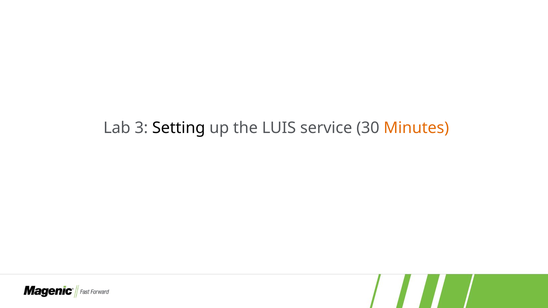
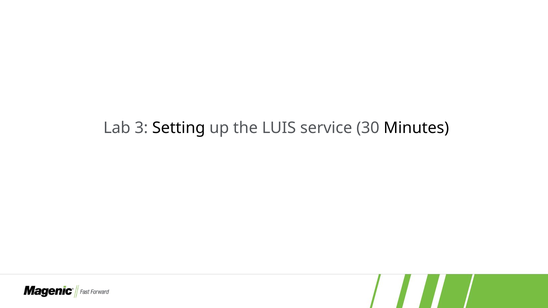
Minutes colour: orange -> black (416, 128)
